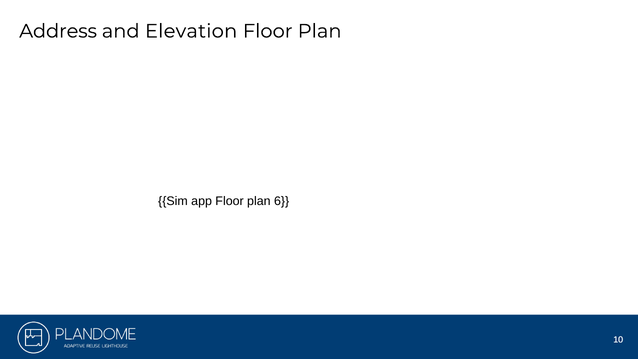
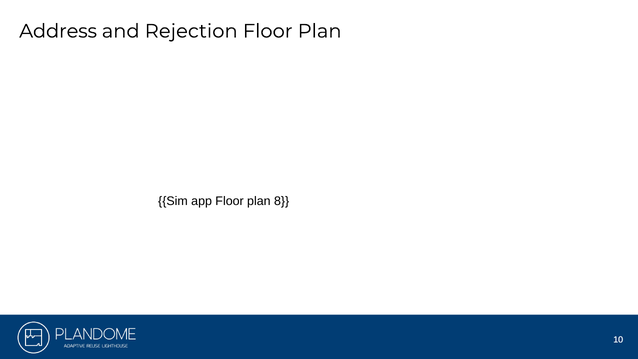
Elevation: Elevation -> Rejection (191, 31)
6: 6 -> 8 (282, 201)
